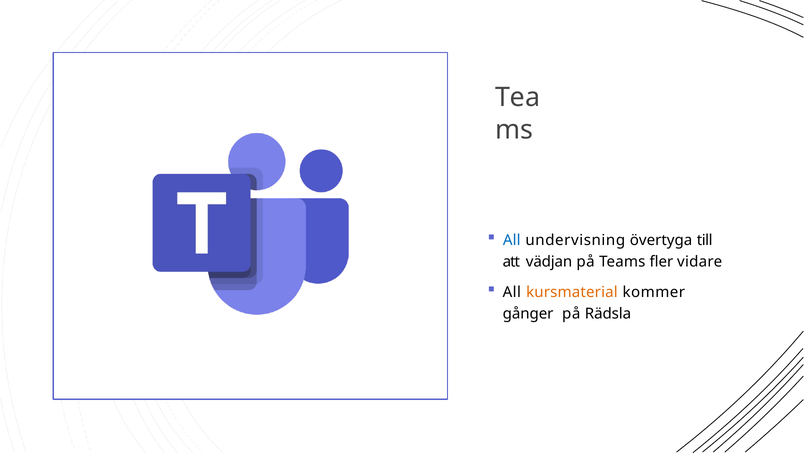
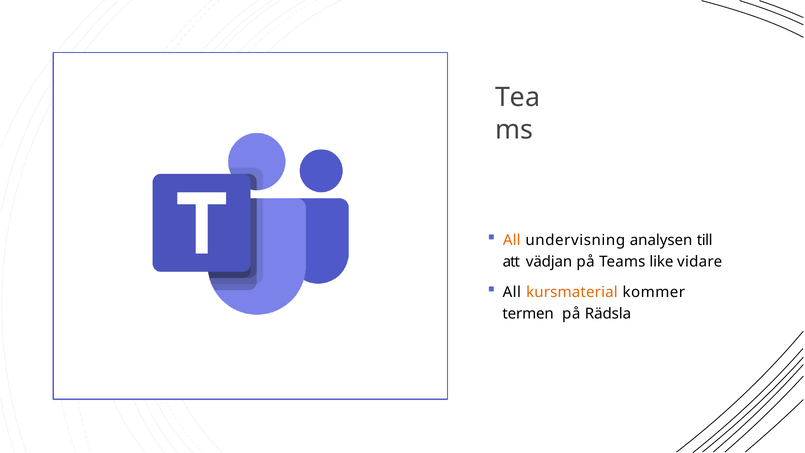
All colour: blue -> orange (512, 240)
övertyga: övertyga -> analysen (661, 240)
fler: fler -> like (661, 262)
gånger: gånger -> termen (528, 314)
